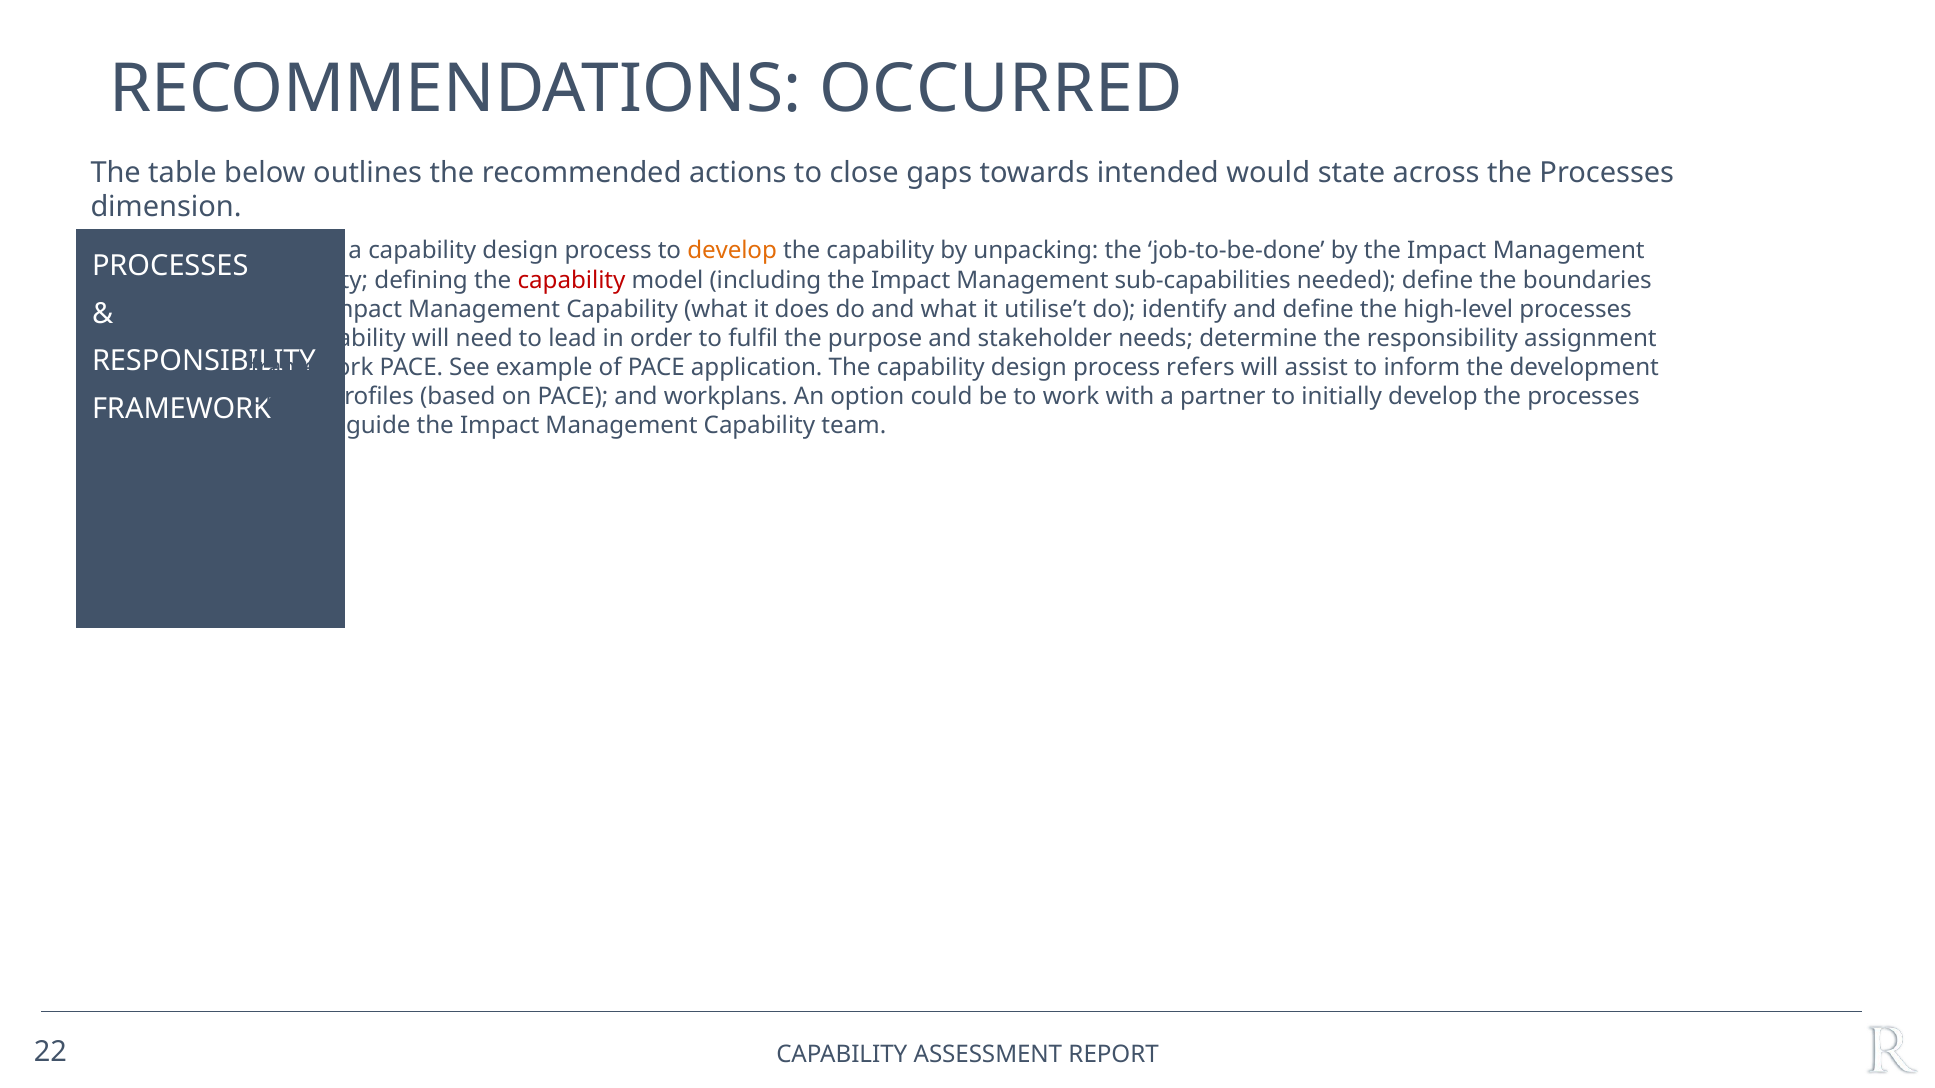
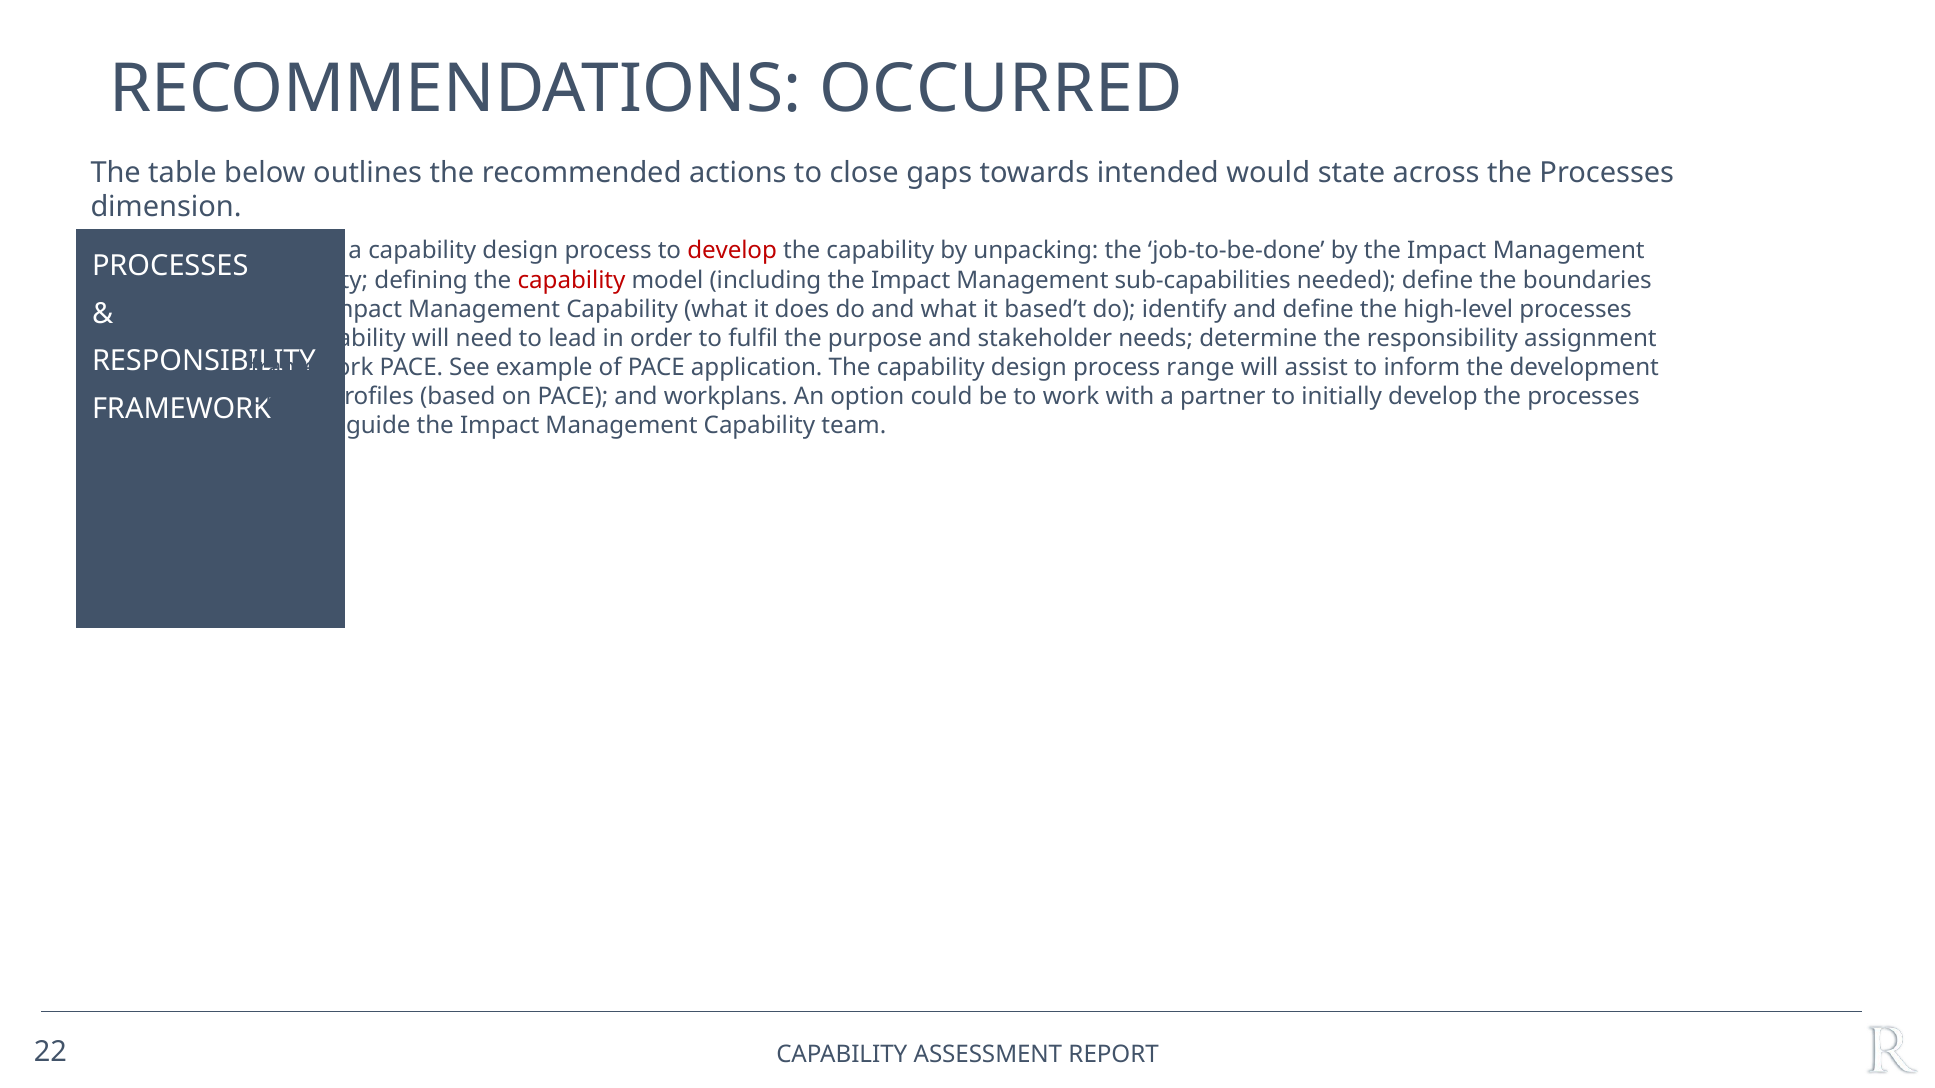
develop colour: orange -> red (732, 251)
utilise’t: utilise’t -> based’t (1045, 309)
refers: refers -> range (1200, 367)
